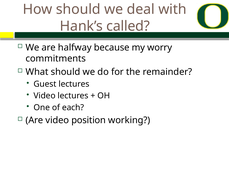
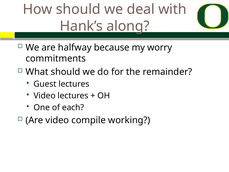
called: called -> along (128, 26)
position: position -> compile (89, 120)
